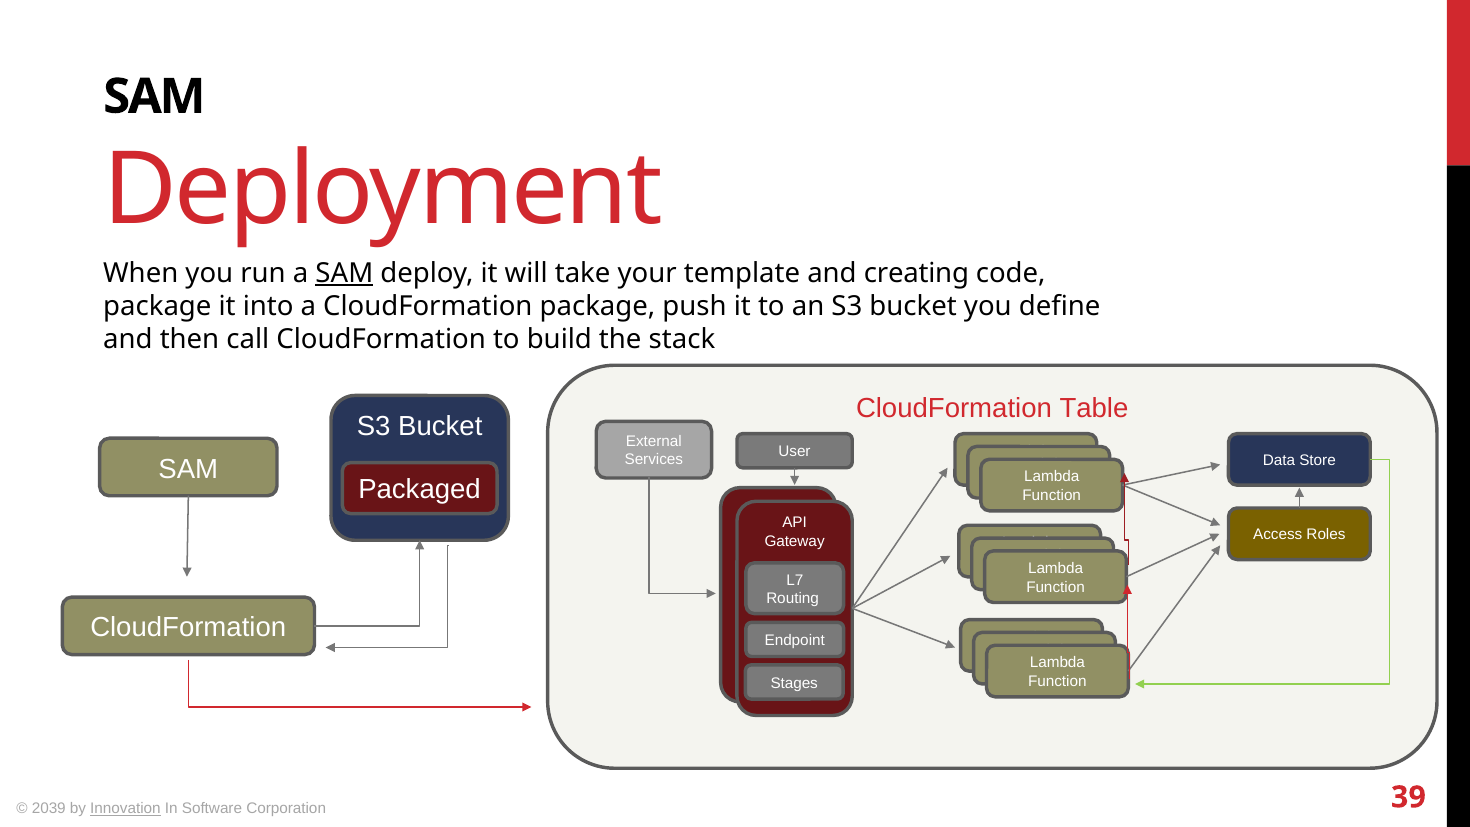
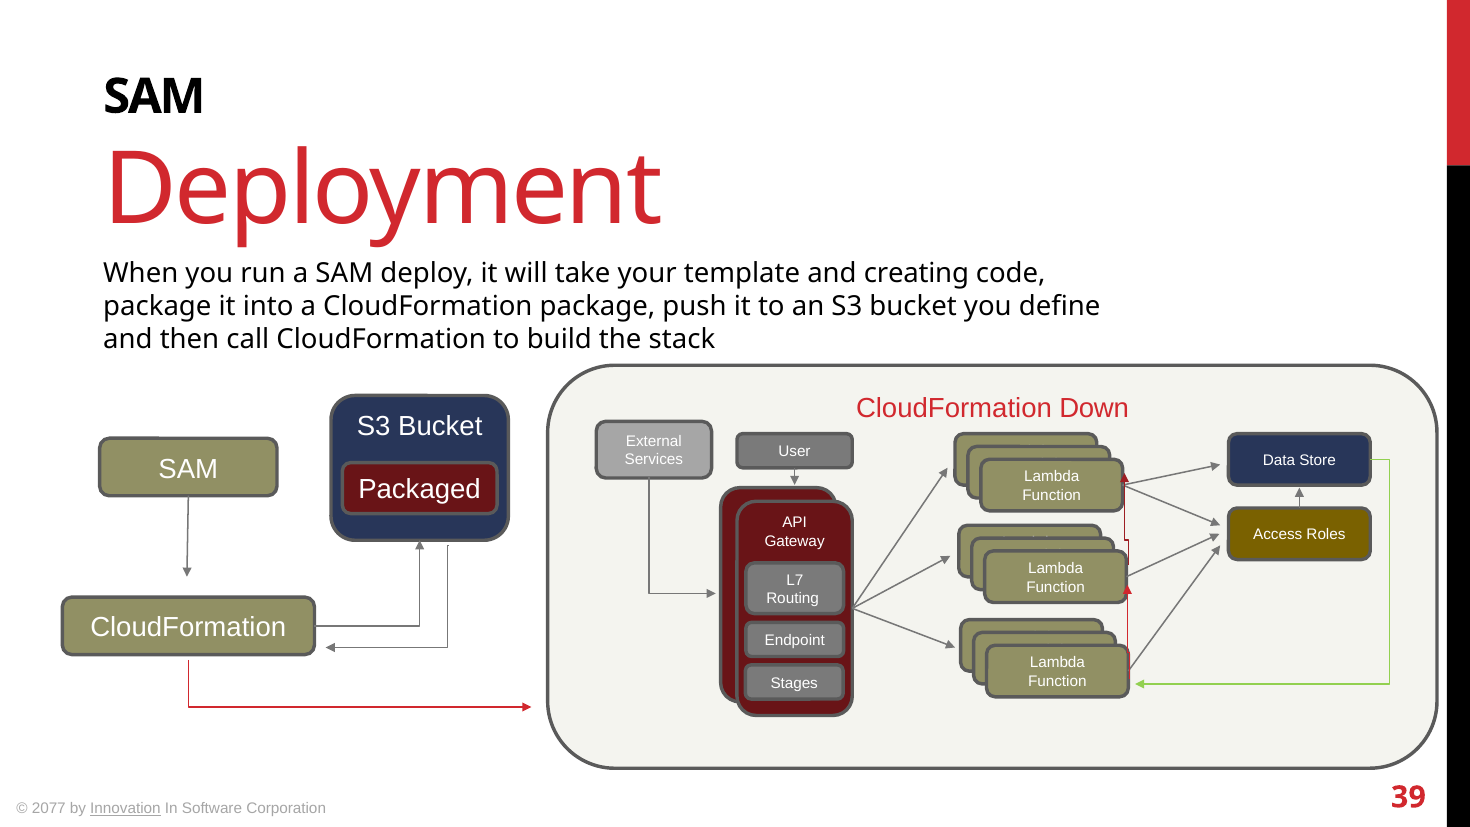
SAM underline: present -> none (344, 273)
Table: Table -> Down (1094, 409)
2039: 2039 -> 2077 (49, 808)
